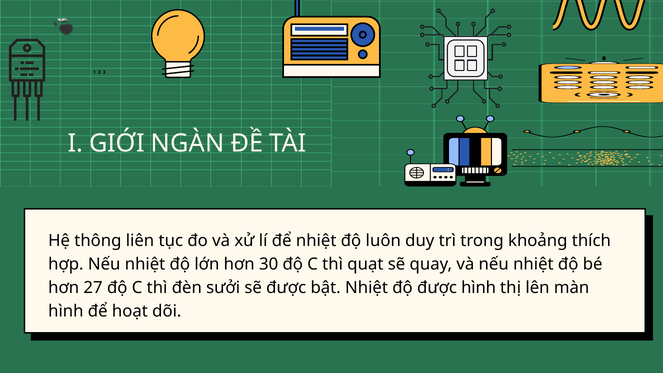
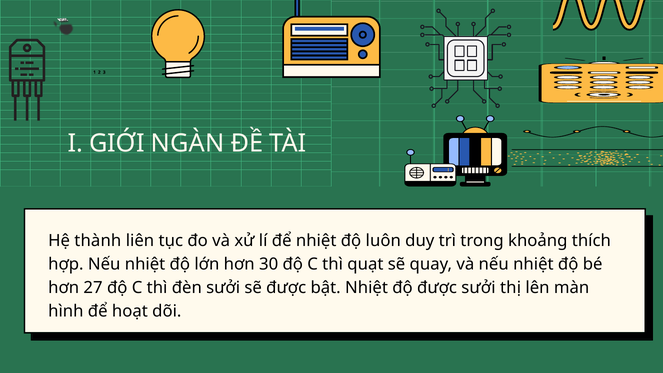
thông: thông -> thành (98, 241)
được hình: hình -> sưởi (478, 288)
